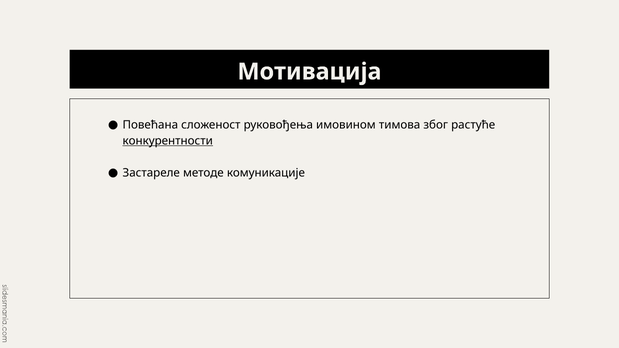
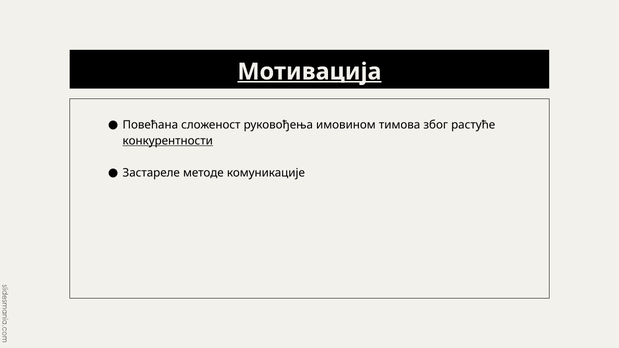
Мотивација underline: none -> present (309, 72)
